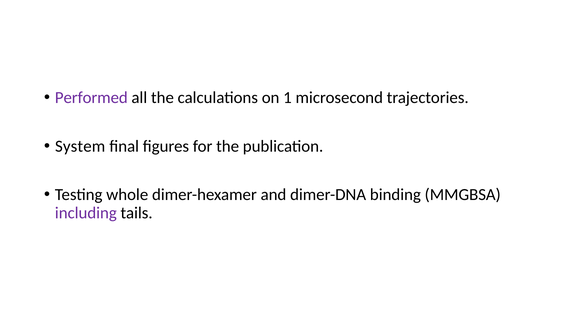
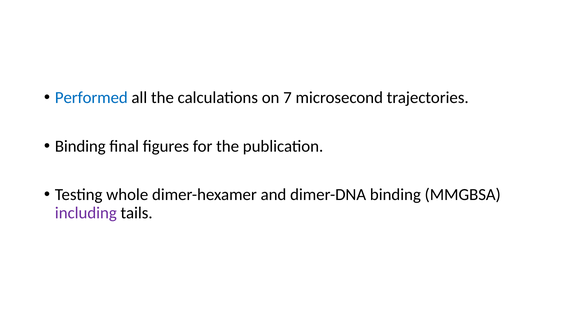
Performed colour: purple -> blue (91, 98)
1: 1 -> 7 (288, 98)
System: System -> Binding (80, 146)
